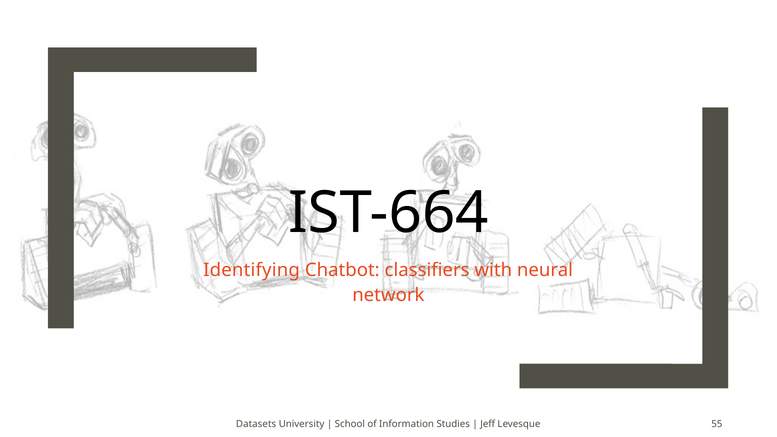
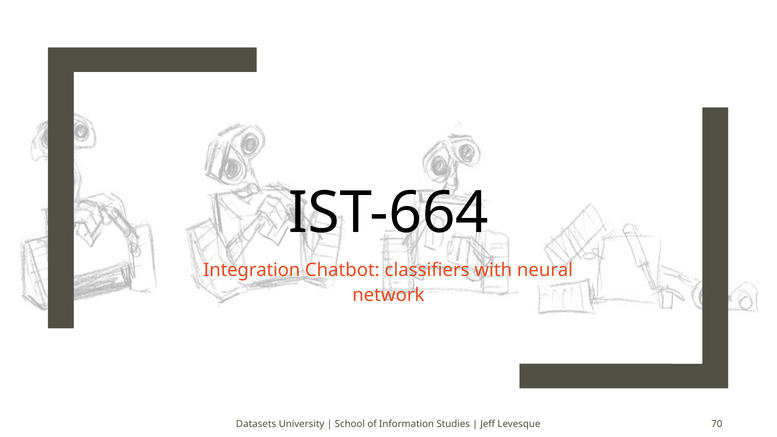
Identifying: Identifying -> Integration (252, 270)
55: 55 -> 70 (717, 424)
